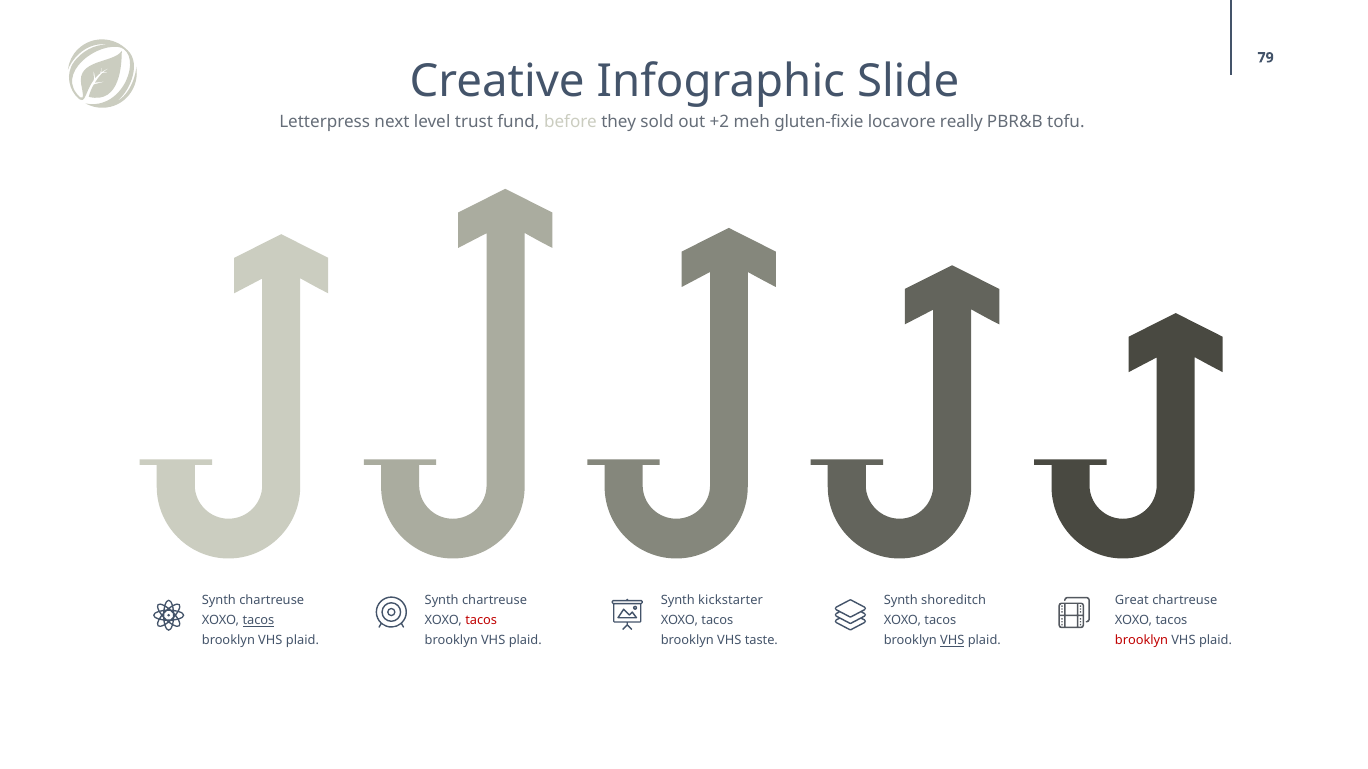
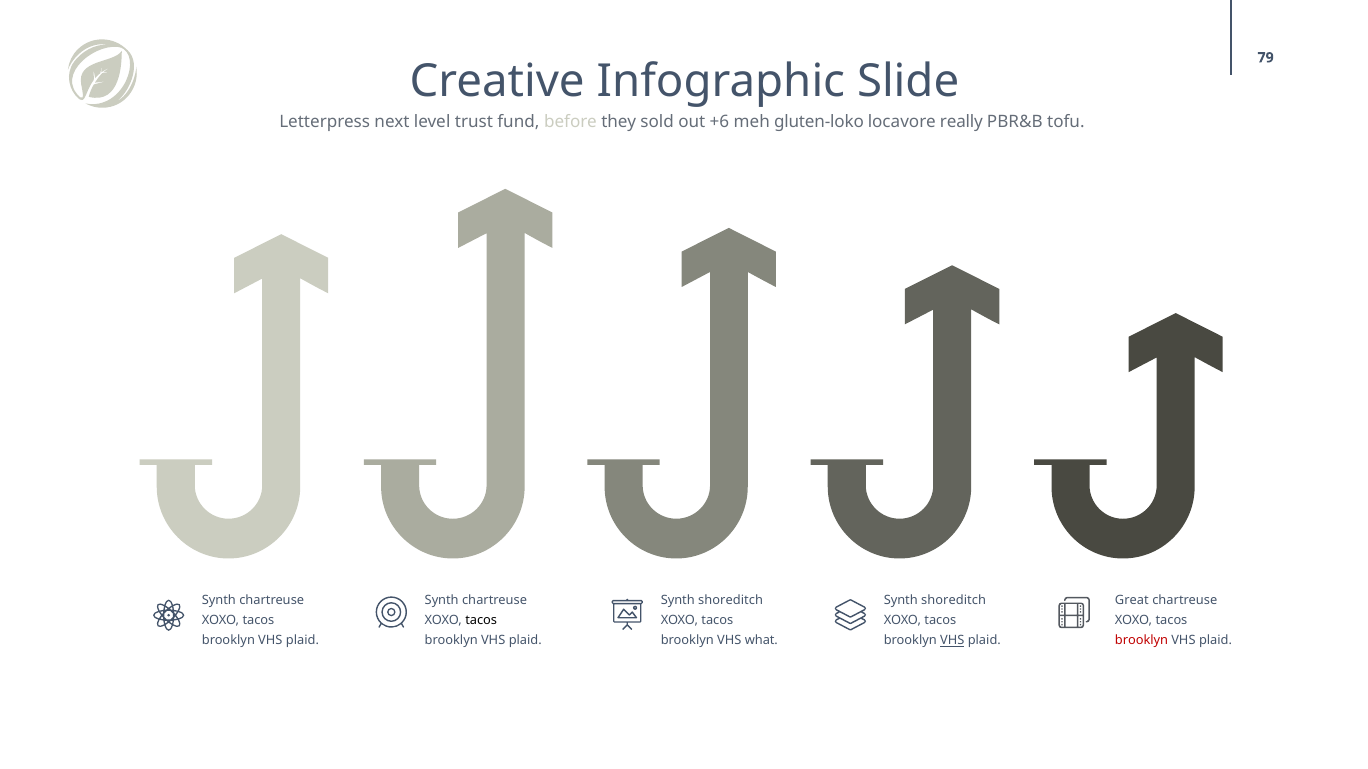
+2: +2 -> +6 (719, 122)
gluten-fixie: gluten-fixie -> gluten-loko (819, 122)
kickstarter: kickstarter -> shoreditch (731, 601)
tacos underline: present -> none (258, 621)
tacos colour: red -> black (481, 621)
taste: taste -> what (761, 641)
